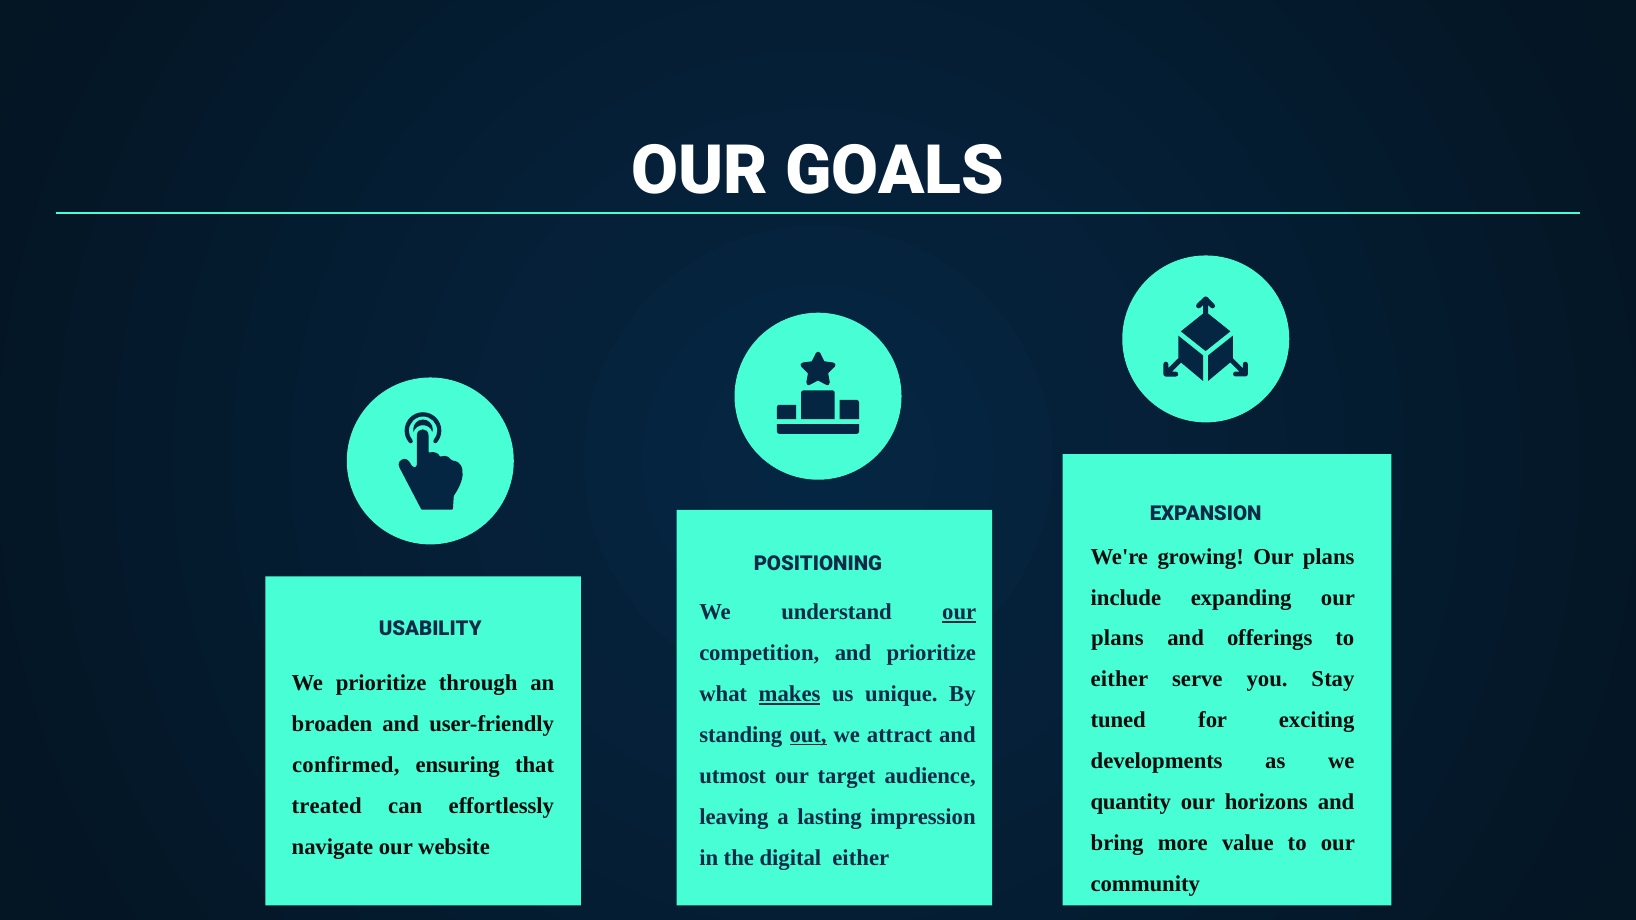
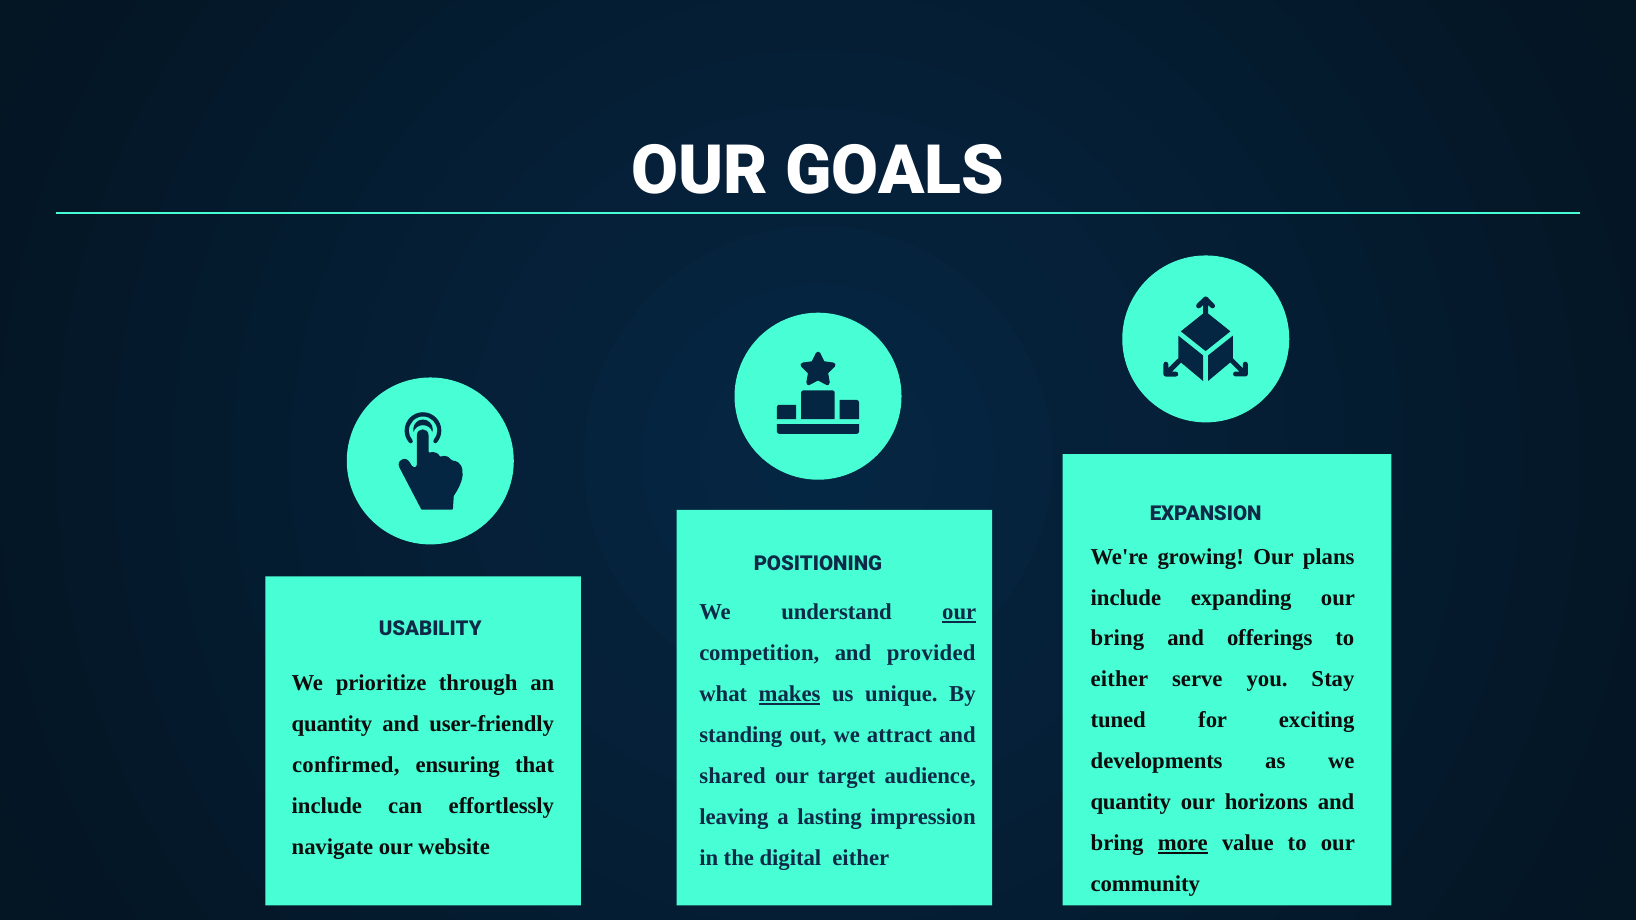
plans: plans -> bring (1117, 639)
and prioritize: prioritize -> provided (931, 653)
broaden: broaden -> quantity (332, 725)
out underline: present -> none (808, 735)
utmost: utmost -> shared (733, 776)
treated: treated -> include (327, 807)
more underline: none -> present (1183, 843)
